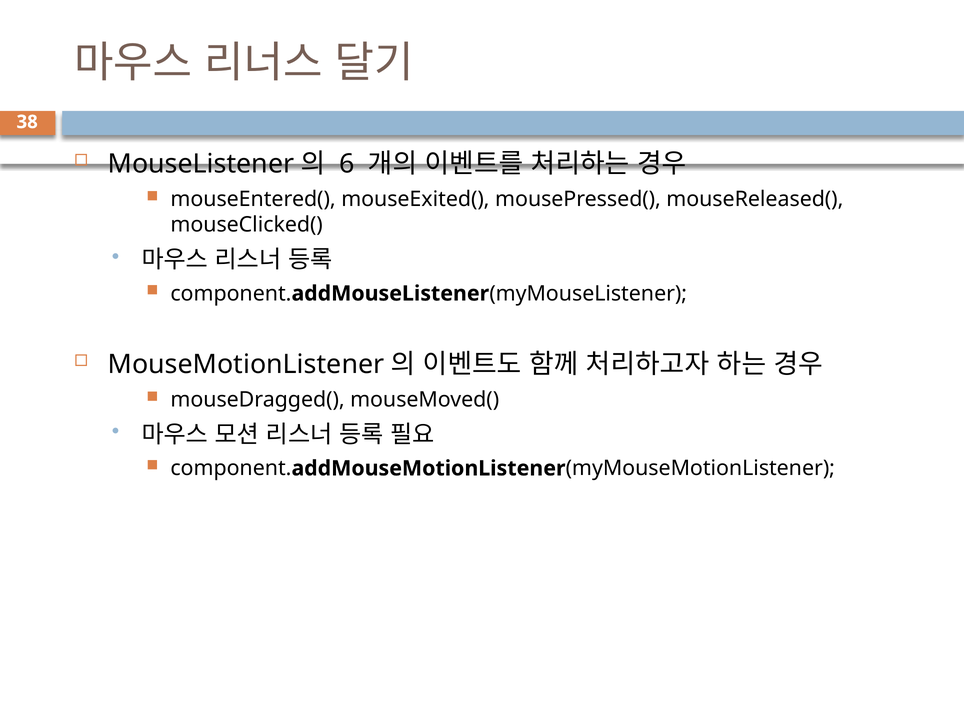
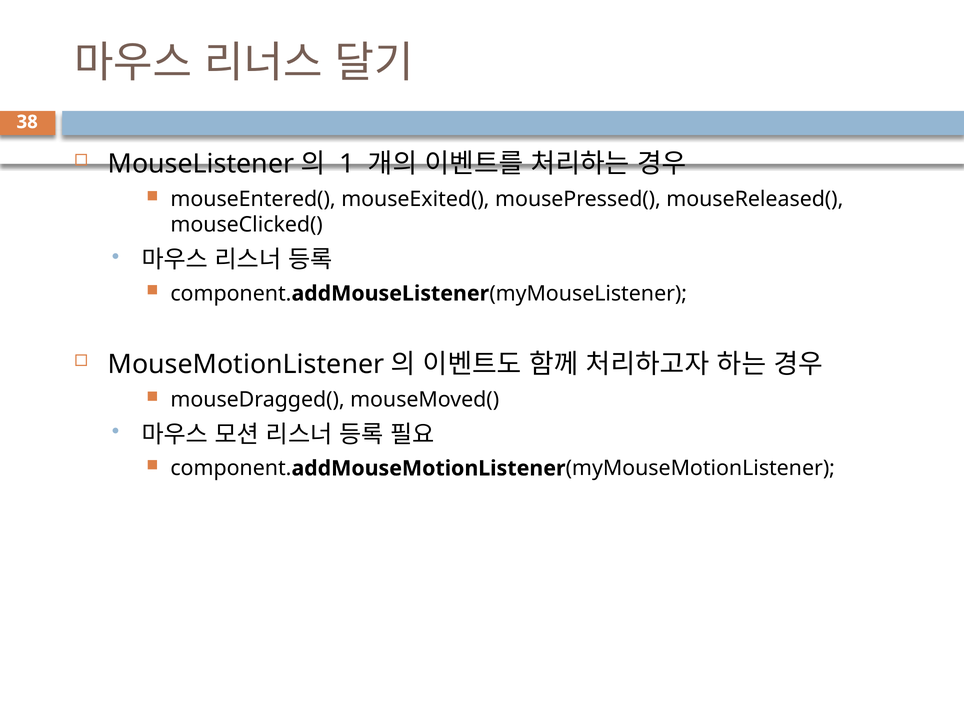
6: 6 -> 1 (347, 164)
